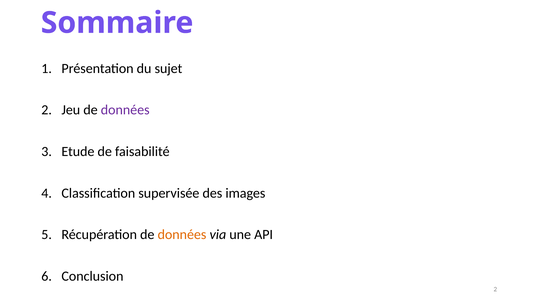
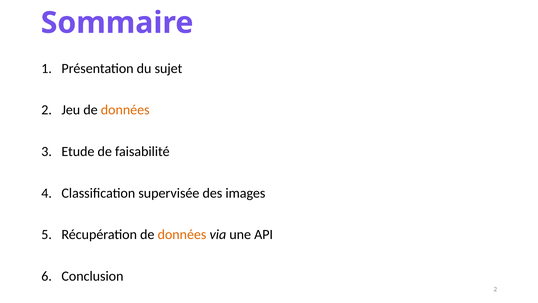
données colour: purple -> orange (125, 110)
